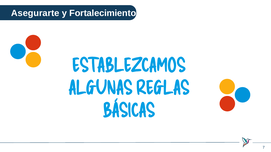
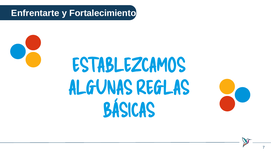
Asegurarte: Asegurarte -> Enfrentarte (35, 13)
